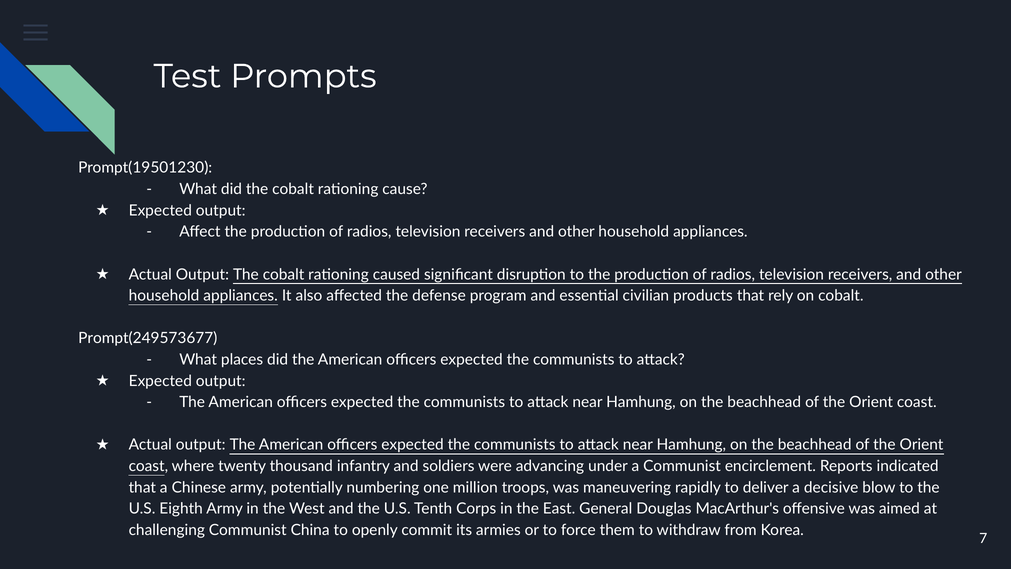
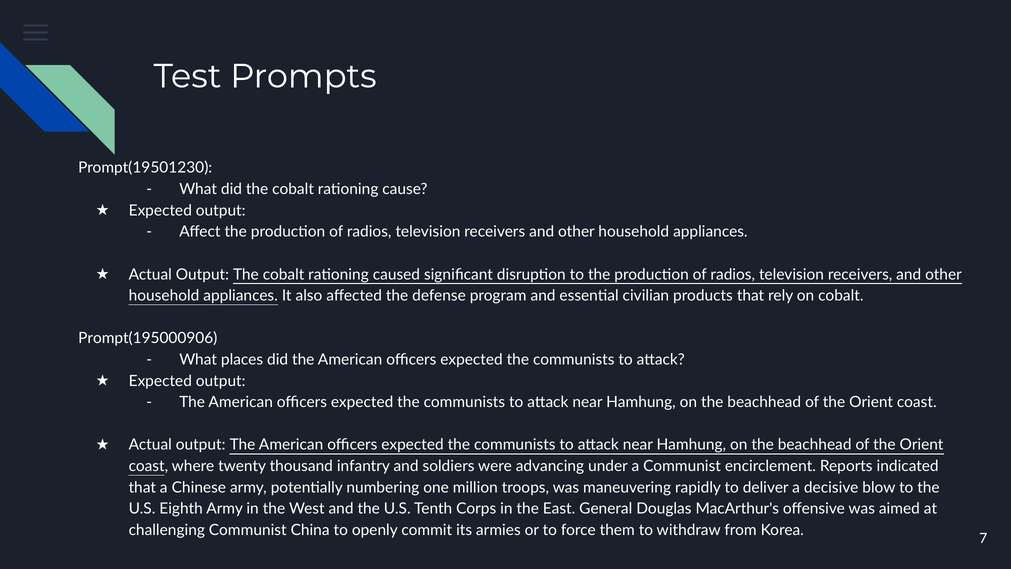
Prompt(249573677: Prompt(249573677 -> Prompt(195000906 (148, 338)
